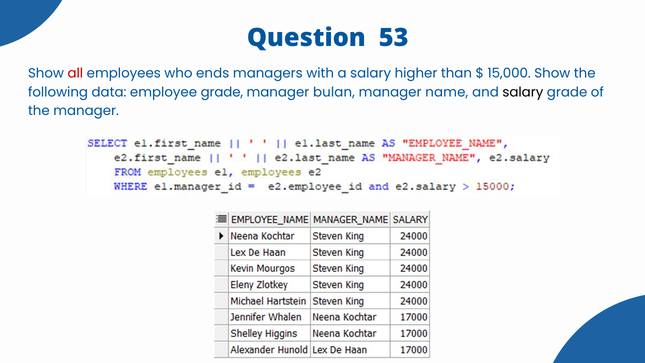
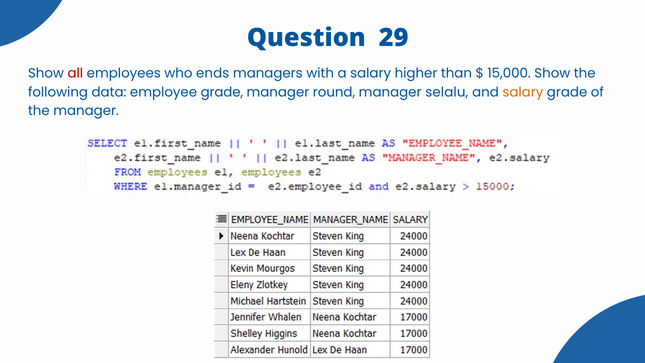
53: 53 -> 29 (394, 38)
bulan: bulan -> round (334, 92)
name: name -> selalu (447, 92)
salary colour: black -> orange (523, 92)
